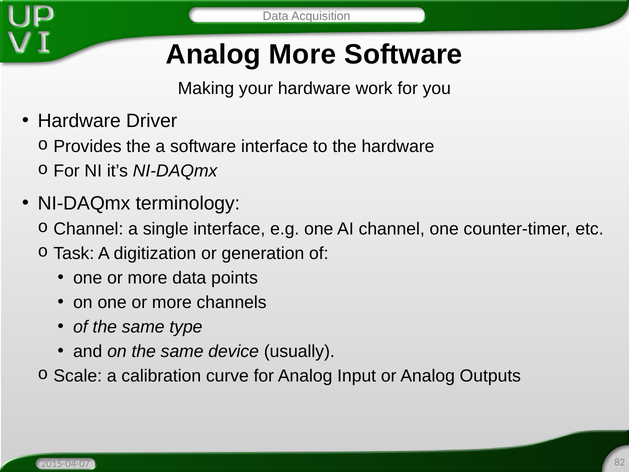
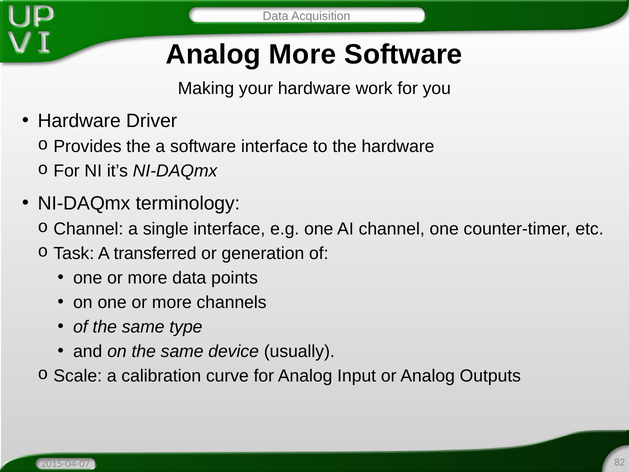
digitization: digitization -> transferred (155, 253)
